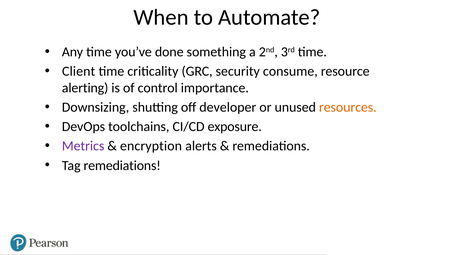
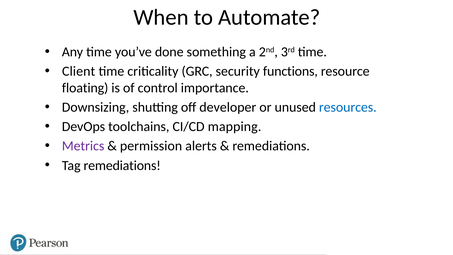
consume: consume -> functions (290, 71)
alerting: alerting -> floating (85, 88)
resources colour: orange -> blue (348, 107)
exposure: exposure -> mapping (235, 127)
encryption: encryption -> permission (151, 146)
